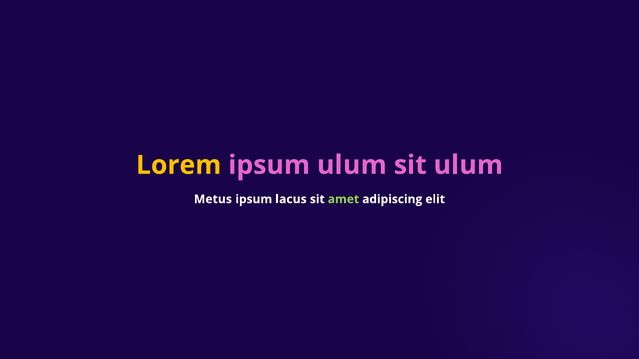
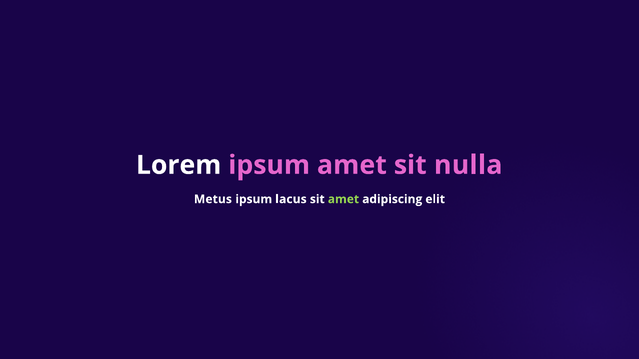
Lorem colour: yellow -> white (179, 165)
ipsum ulum: ulum -> amet (352, 165)
sit ulum: ulum -> nulla (468, 165)
